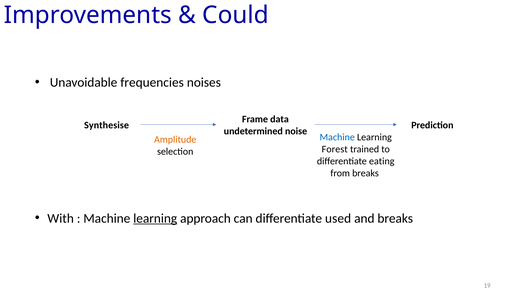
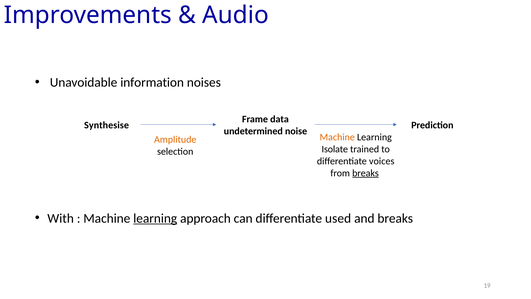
Could: Could -> Audio (236, 15)
frequencies: frequencies -> information (152, 82)
Machine colour: blue -> orange (337, 137)
Forest: Forest -> Isolate (335, 149)
eating: eating -> voices (382, 161)
breaks underline: none -> present (365, 173)
